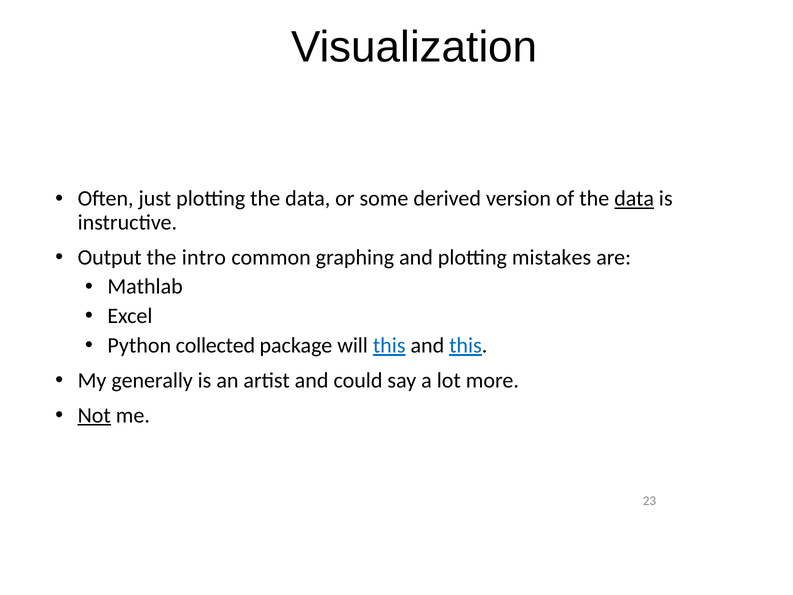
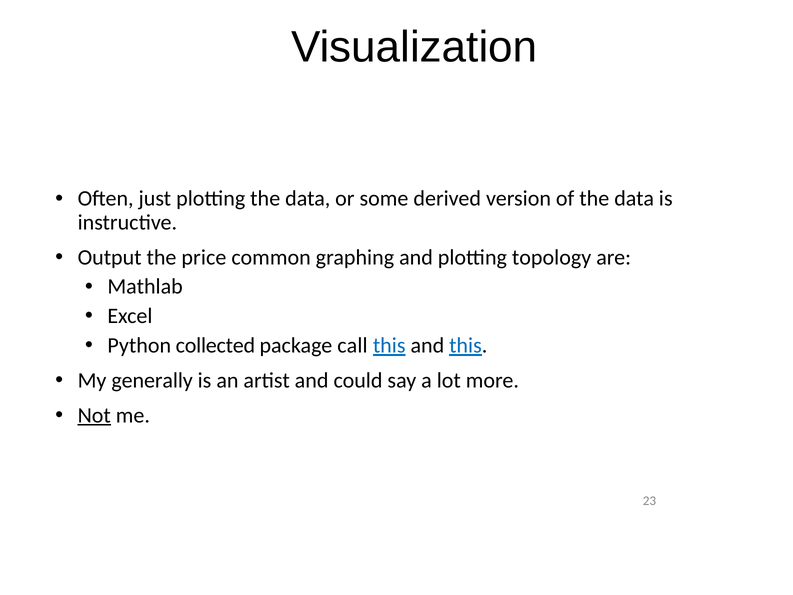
data underline: present -> none (634, 199)
intro: intro -> price (204, 257)
mistakes: mistakes -> topology (552, 257)
will: will -> call (352, 345)
